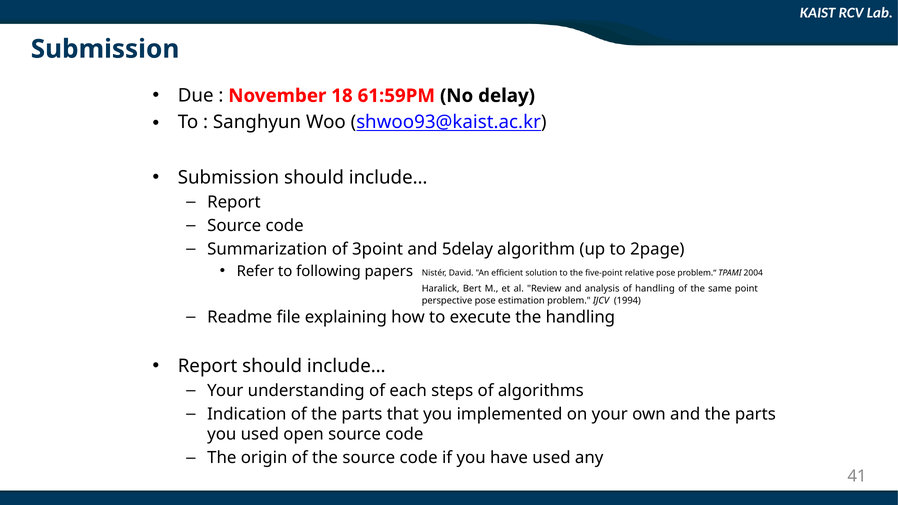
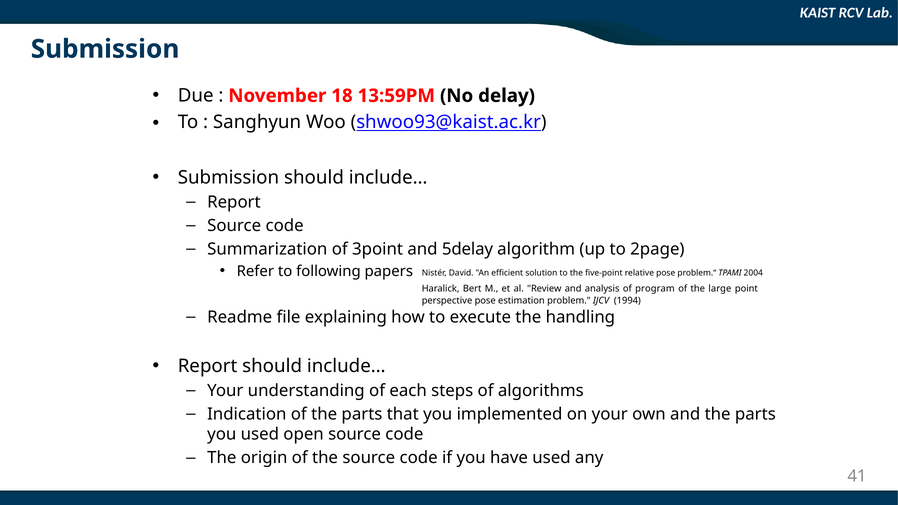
61:59PM: 61:59PM -> 13:59PM (396, 96)
of handling: handling -> program (655, 289)
same: same -> large (720, 289)
